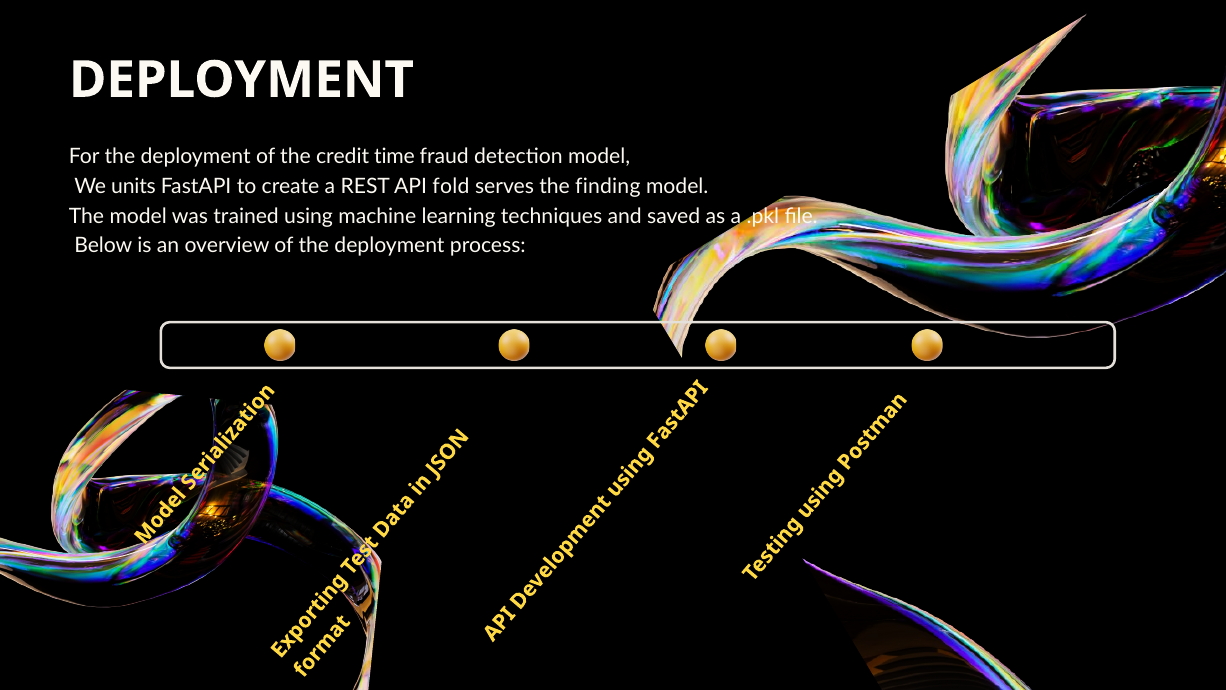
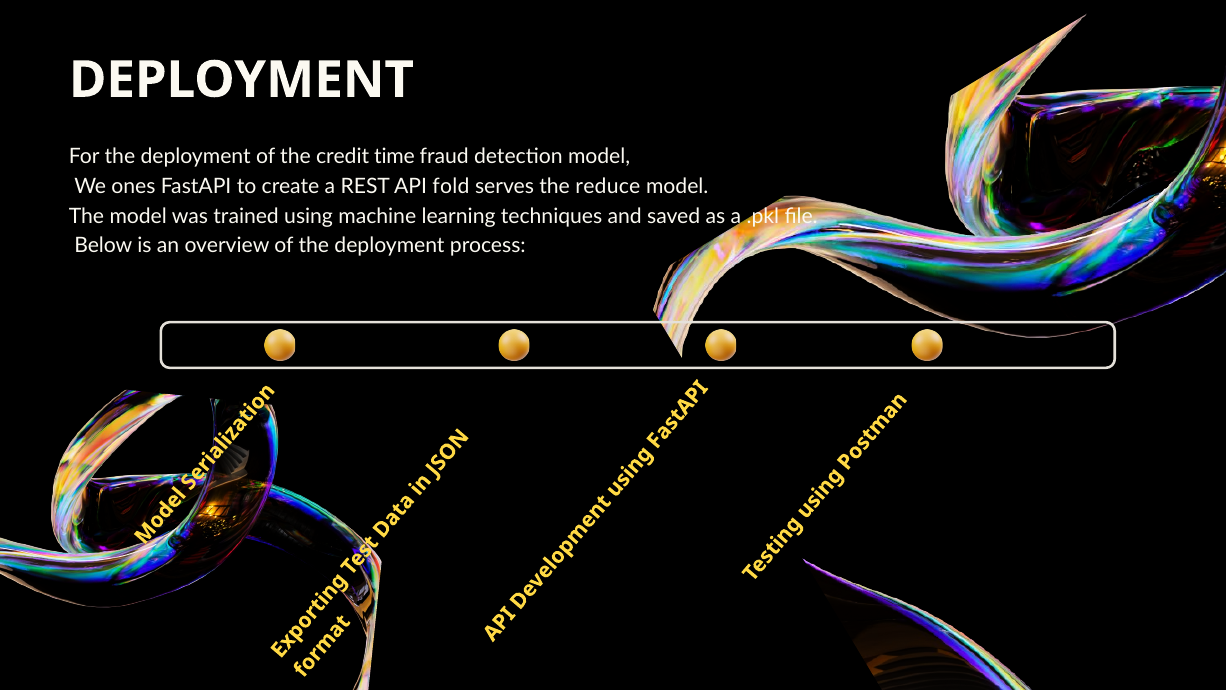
units: units -> ones (133, 186)
finding: finding -> reduce (608, 186)
